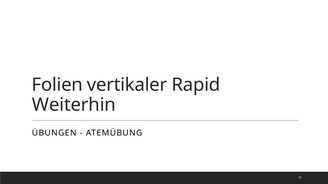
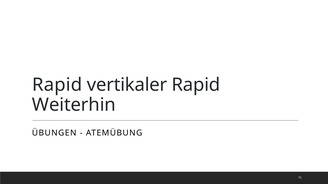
Folien: Folien -> Rapid (57, 85)
